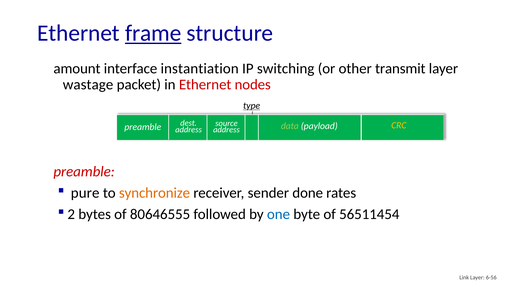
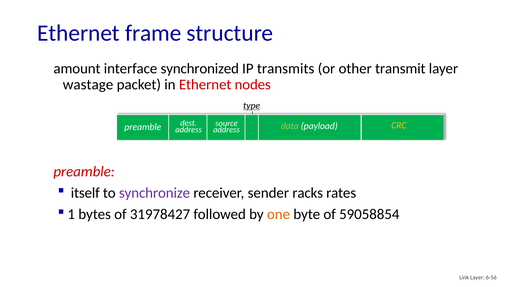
frame underline: present -> none (153, 33)
instantiation: instantiation -> synchronized (200, 68)
switching: switching -> transmits (286, 68)
pure: pure -> itself (85, 193)
synchronize colour: orange -> purple (154, 193)
done: done -> racks (308, 193)
2: 2 -> 1 (71, 214)
80646555: 80646555 -> 31978427 (160, 214)
one colour: blue -> orange (279, 214)
56511454: 56511454 -> 59058854 (369, 214)
